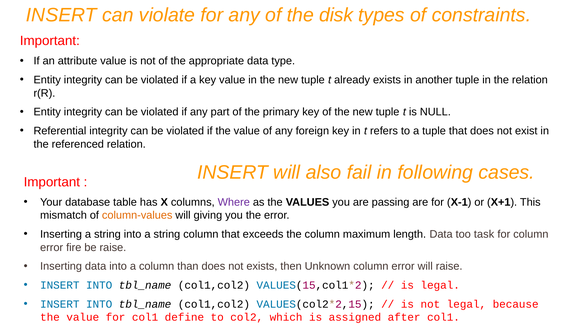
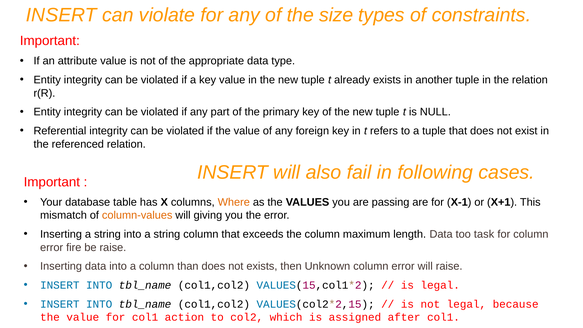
disk: disk -> size (336, 15)
Where colour: purple -> orange (234, 202)
define: define -> action (184, 317)
